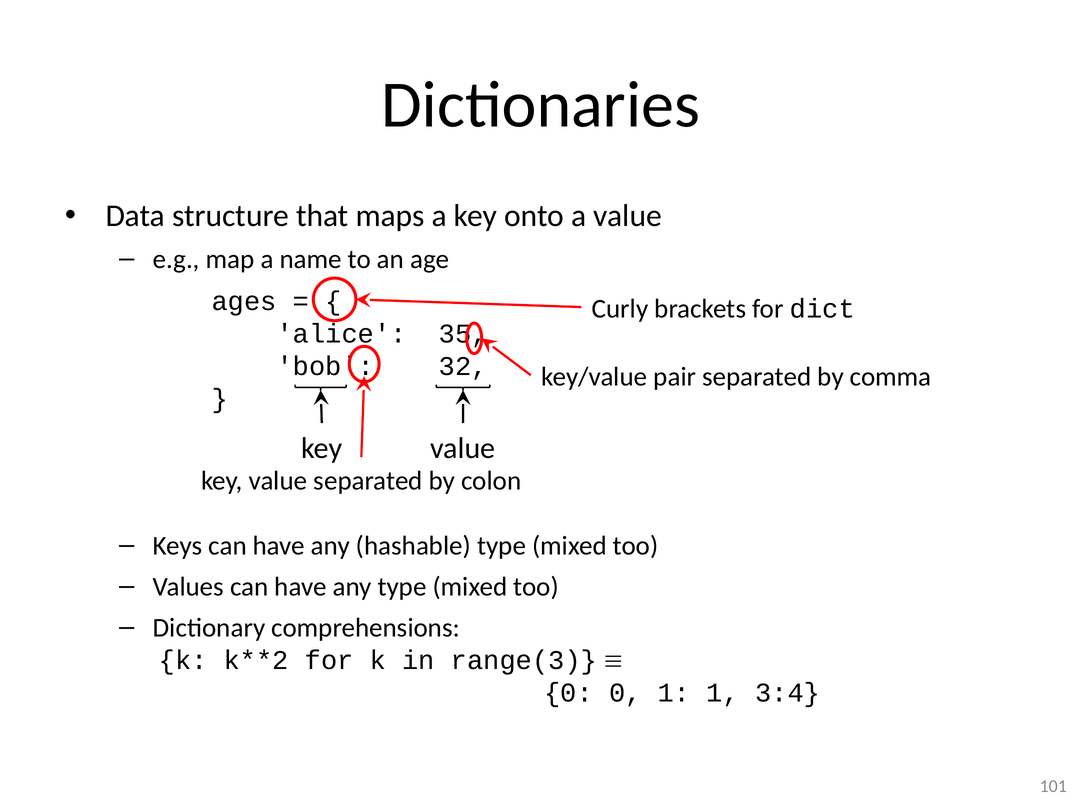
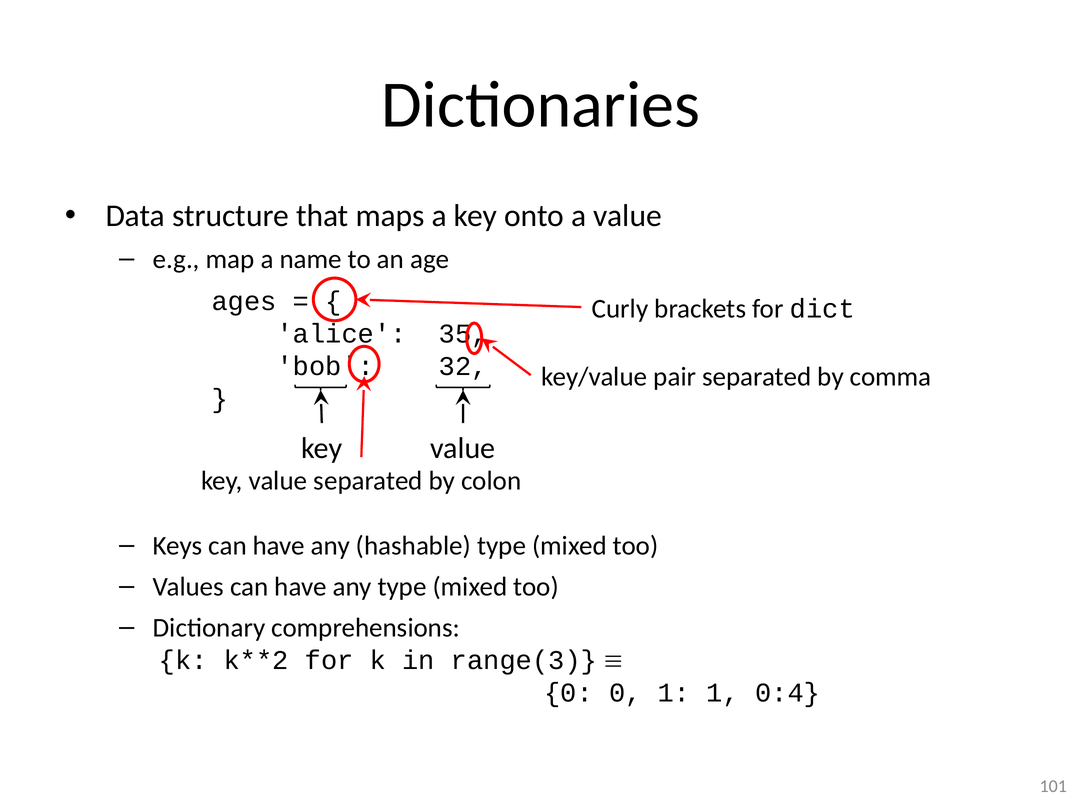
3:4: 3:4 -> 0:4 (788, 692)
